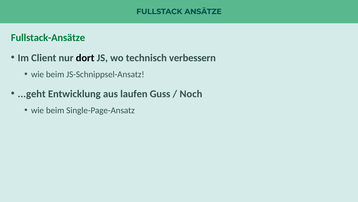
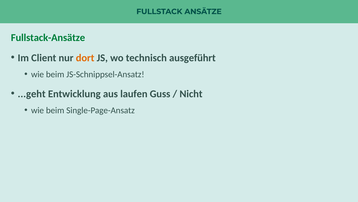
dort colour: black -> orange (85, 58)
verbessern: verbessern -> ausgeführt (192, 58)
Noch: Noch -> Nicht (191, 94)
